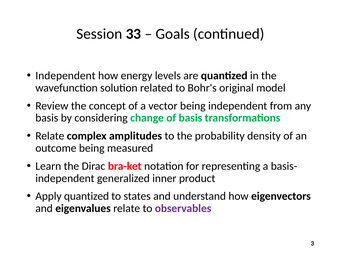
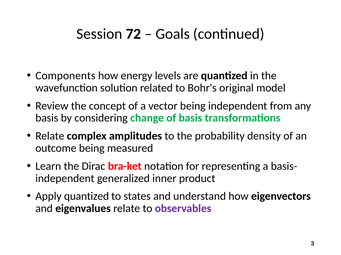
33: 33 -> 72 (133, 34)
Independent: Independent -> Components (65, 76)
